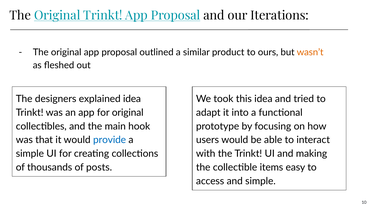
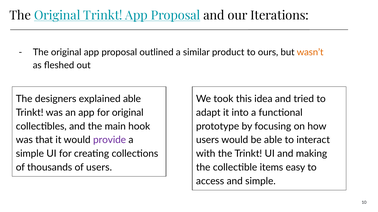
explained idea: idea -> able (132, 99)
provide colour: blue -> purple (110, 140)
of posts: posts -> users (99, 168)
